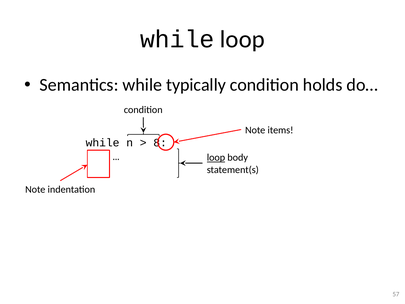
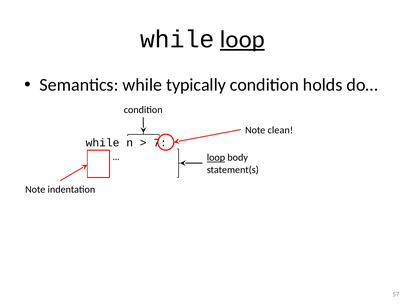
loop underline: none -> present (242, 39)
items: items -> clean (280, 130)
8: 8 -> 7 (160, 143)
